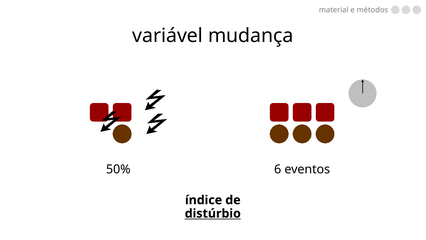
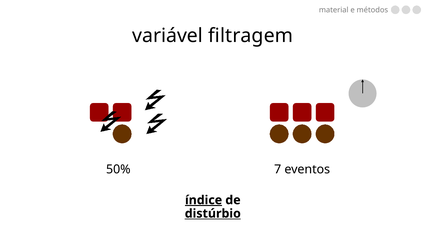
mudança: mudança -> filtragem (251, 36)
6: 6 -> 7 (278, 169)
índice underline: none -> present (204, 200)
